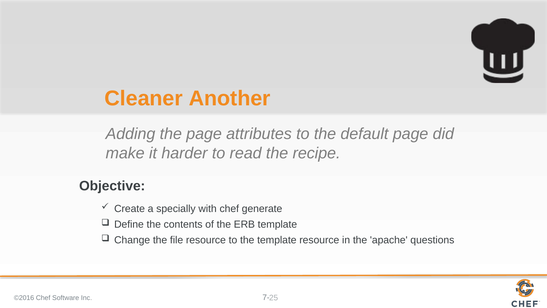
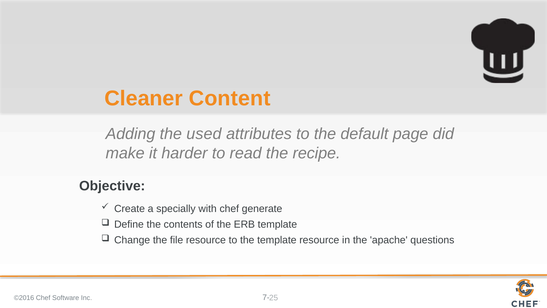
Another: Another -> Content (230, 98)
the page: page -> used (204, 134)
